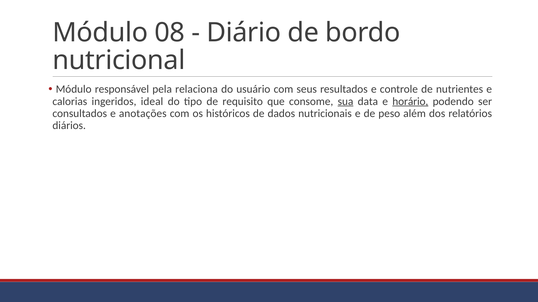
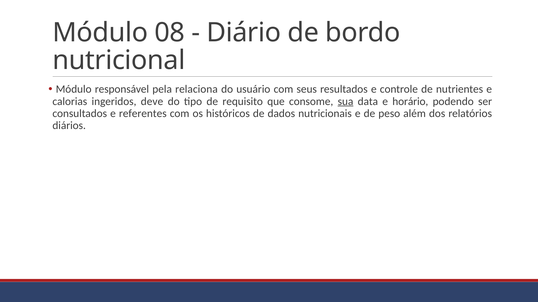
ideal: ideal -> deve (152, 102)
horário underline: present -> none (410, 102)
anotações: anotações -> referentes (143, 114)
